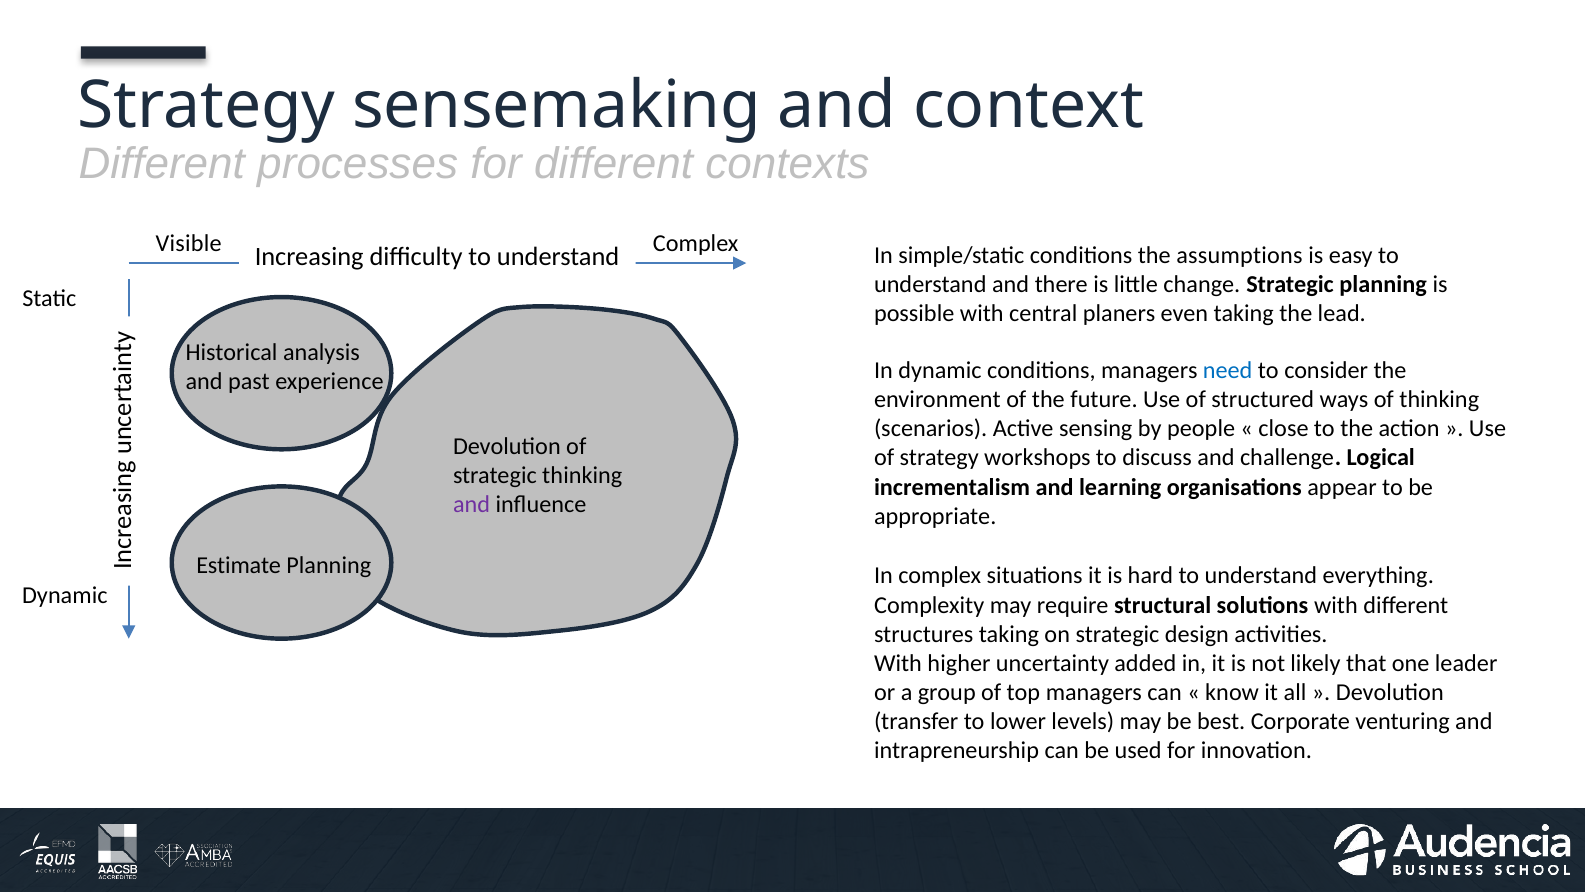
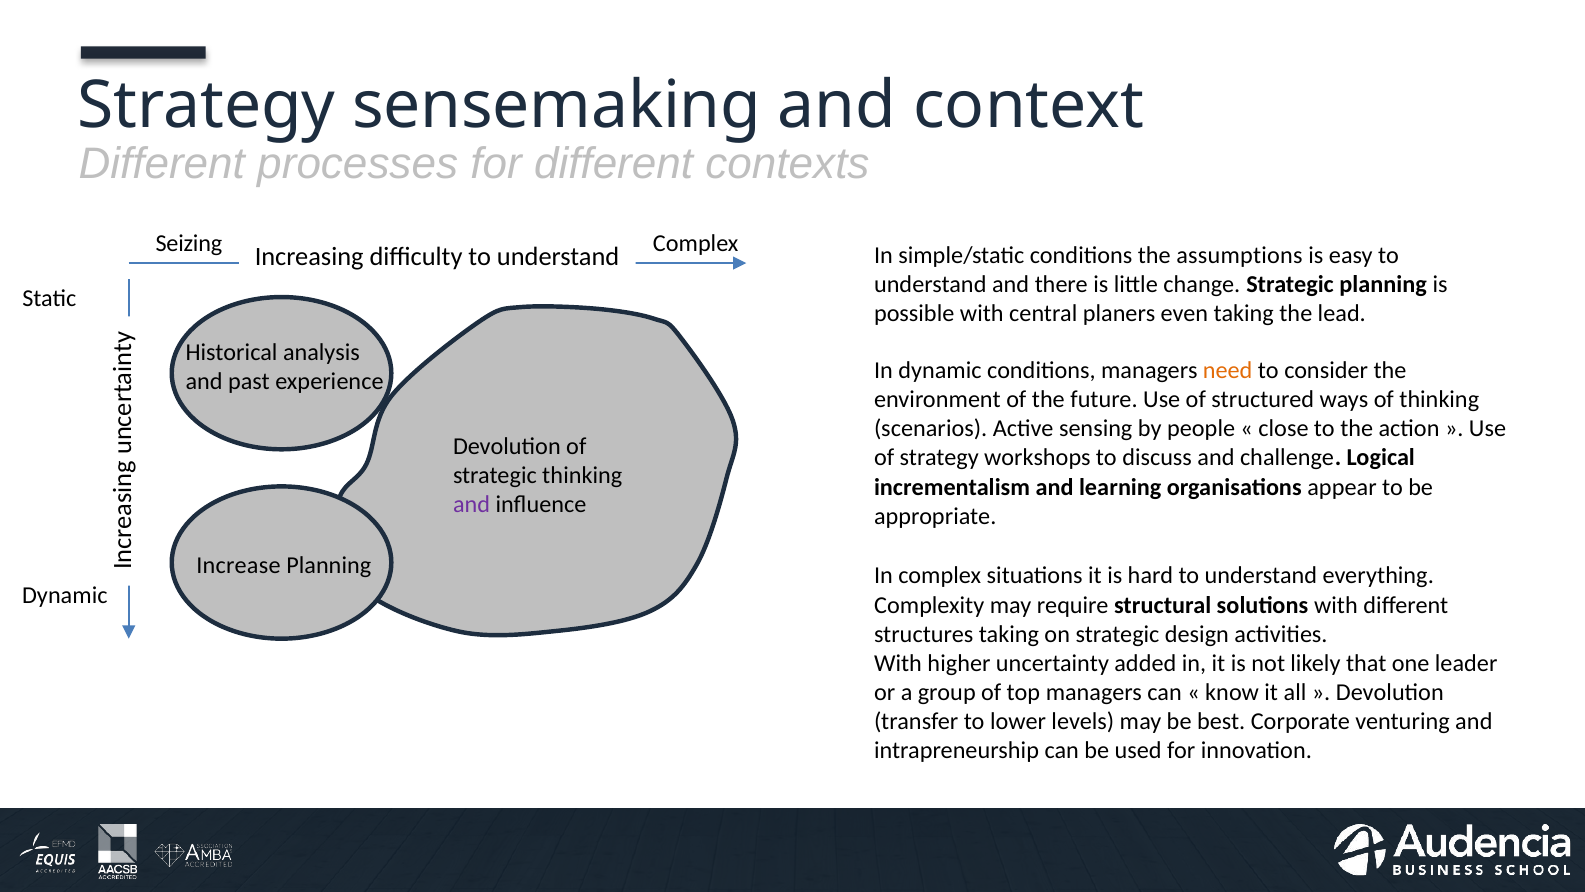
Visible: Visible -> Seizing (189, 243)
need colour: blue -> orange (1228, 371)
Estimate: Estimate -> Increase (238, 565)
